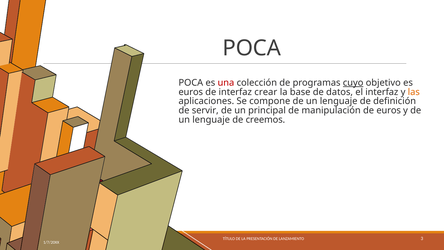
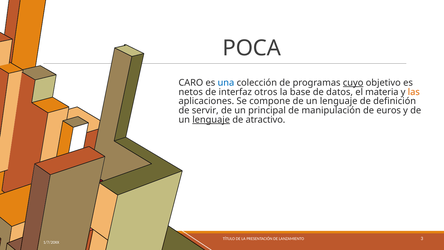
POCA: POCA -> CARO (191, 83)
una colour: red -> blue (226, 83)
euros: euros -> netos (191, 92)
crear: crear -> otros (266, 92)
el interfaz: interfaz -> materia (382, 92)
lenguaje underline: none -> present (211, 120)
creemos: creemos -> atractivo (265, 120)
